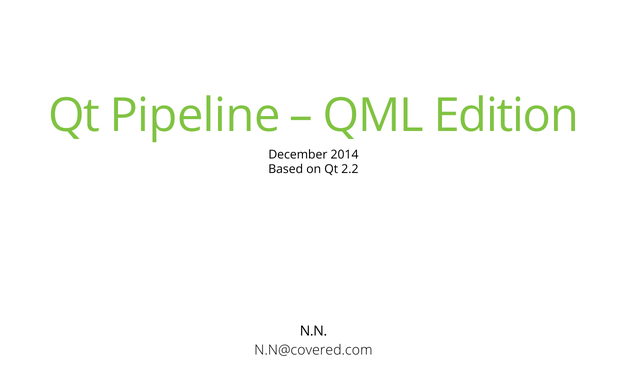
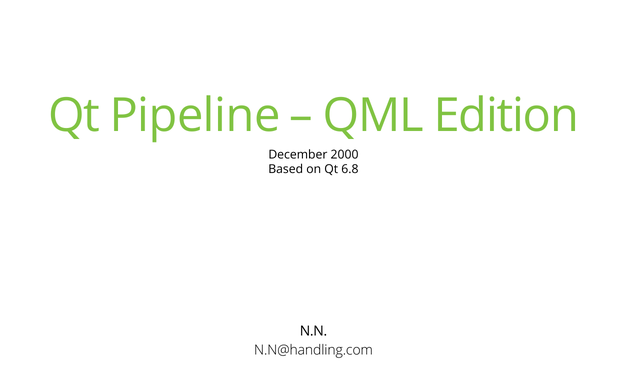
2014: 2014 -> 2000 (345, 155)
2.2: 2.2 -> 6.8 (350, 169)
N.N@covered.com: N.N@covered.com -> N.N@handling.com (313, 350)
